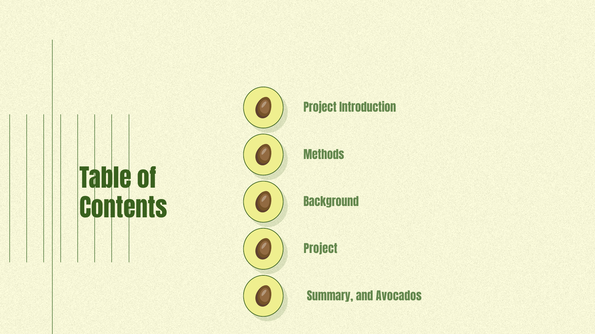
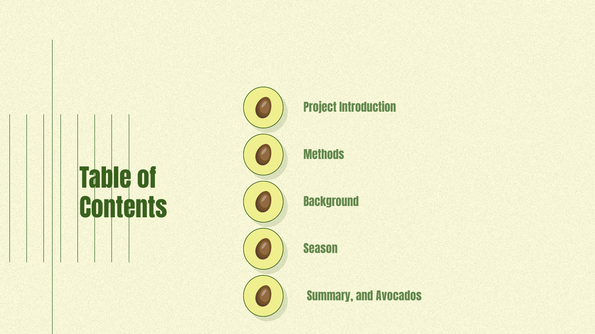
Project: Project -> Season (321, 250)
